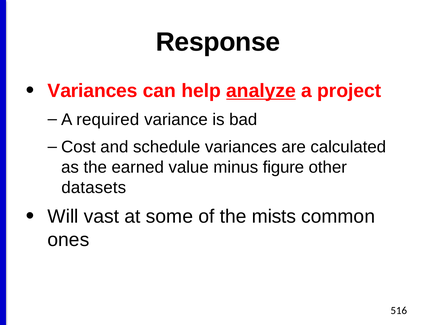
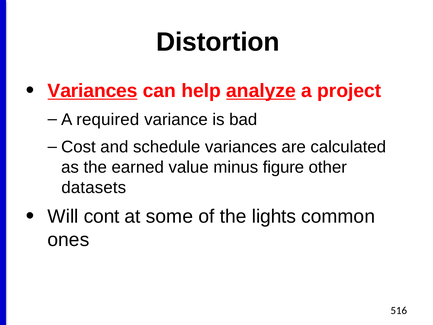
Response: Response -> Distortion (218, 42)
Variances underline: none -> present (93, 91)
vast: vast -> cont (102, 216)
mists: mists -> lights (274, 216)
